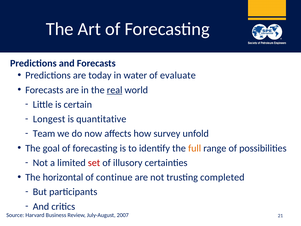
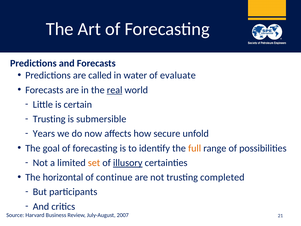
today: today -> called (100, 75)
Longest: Longest -> Trusting (49, 119)
quantitative: quantitative -> submersible (101, 119)
Team: Team -> Years (44, 134)
survey: survey -> secure (167, 134)
set colour: red -> orange (94, 163)
illusory underline: none -> present (128, 163)
